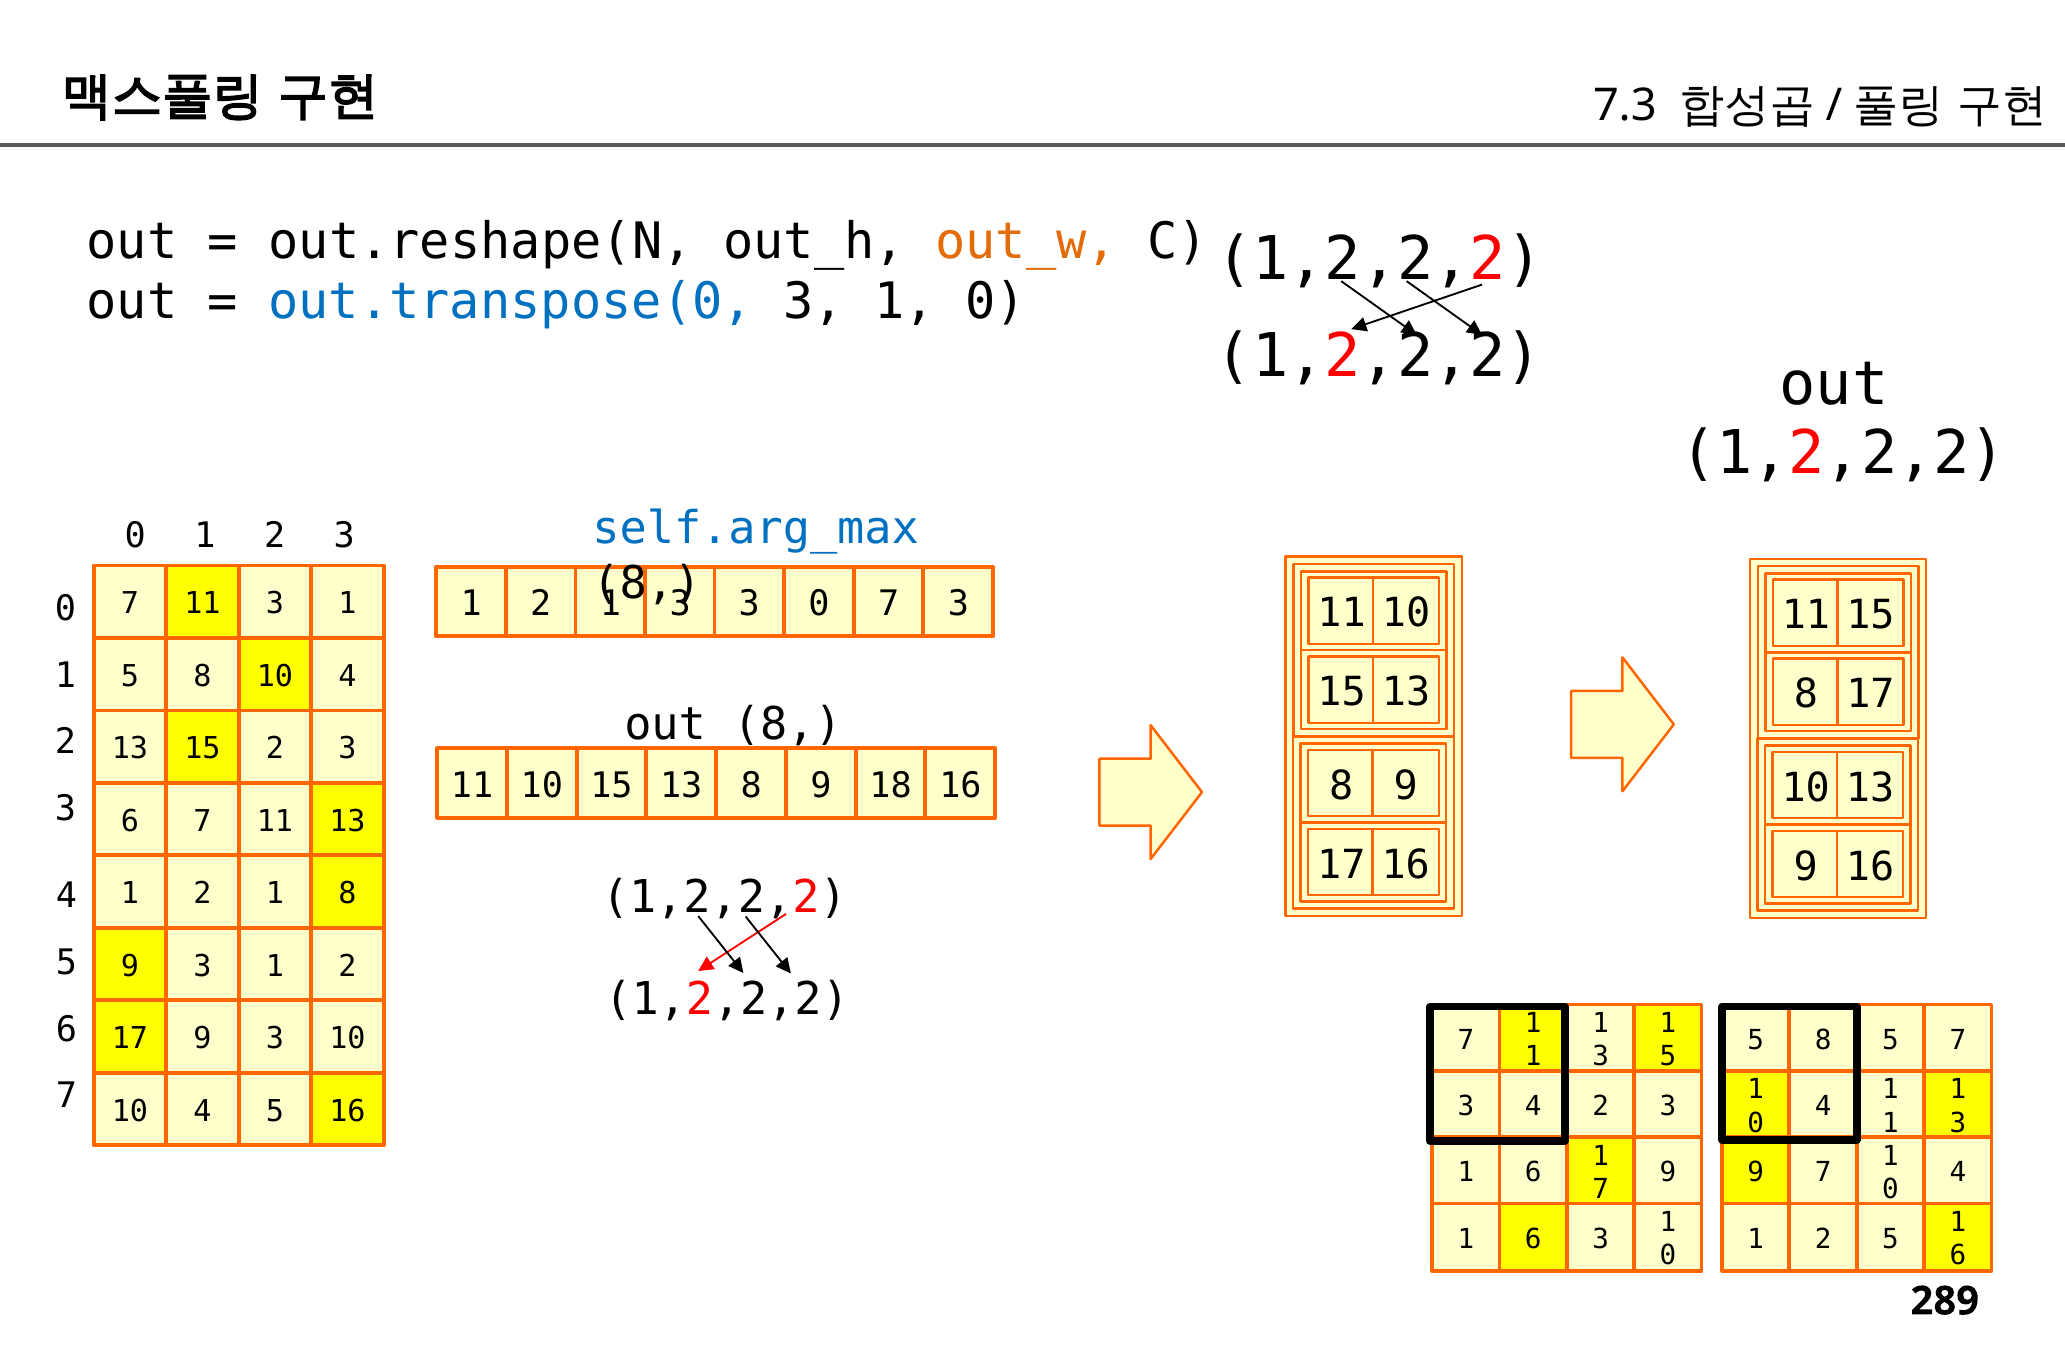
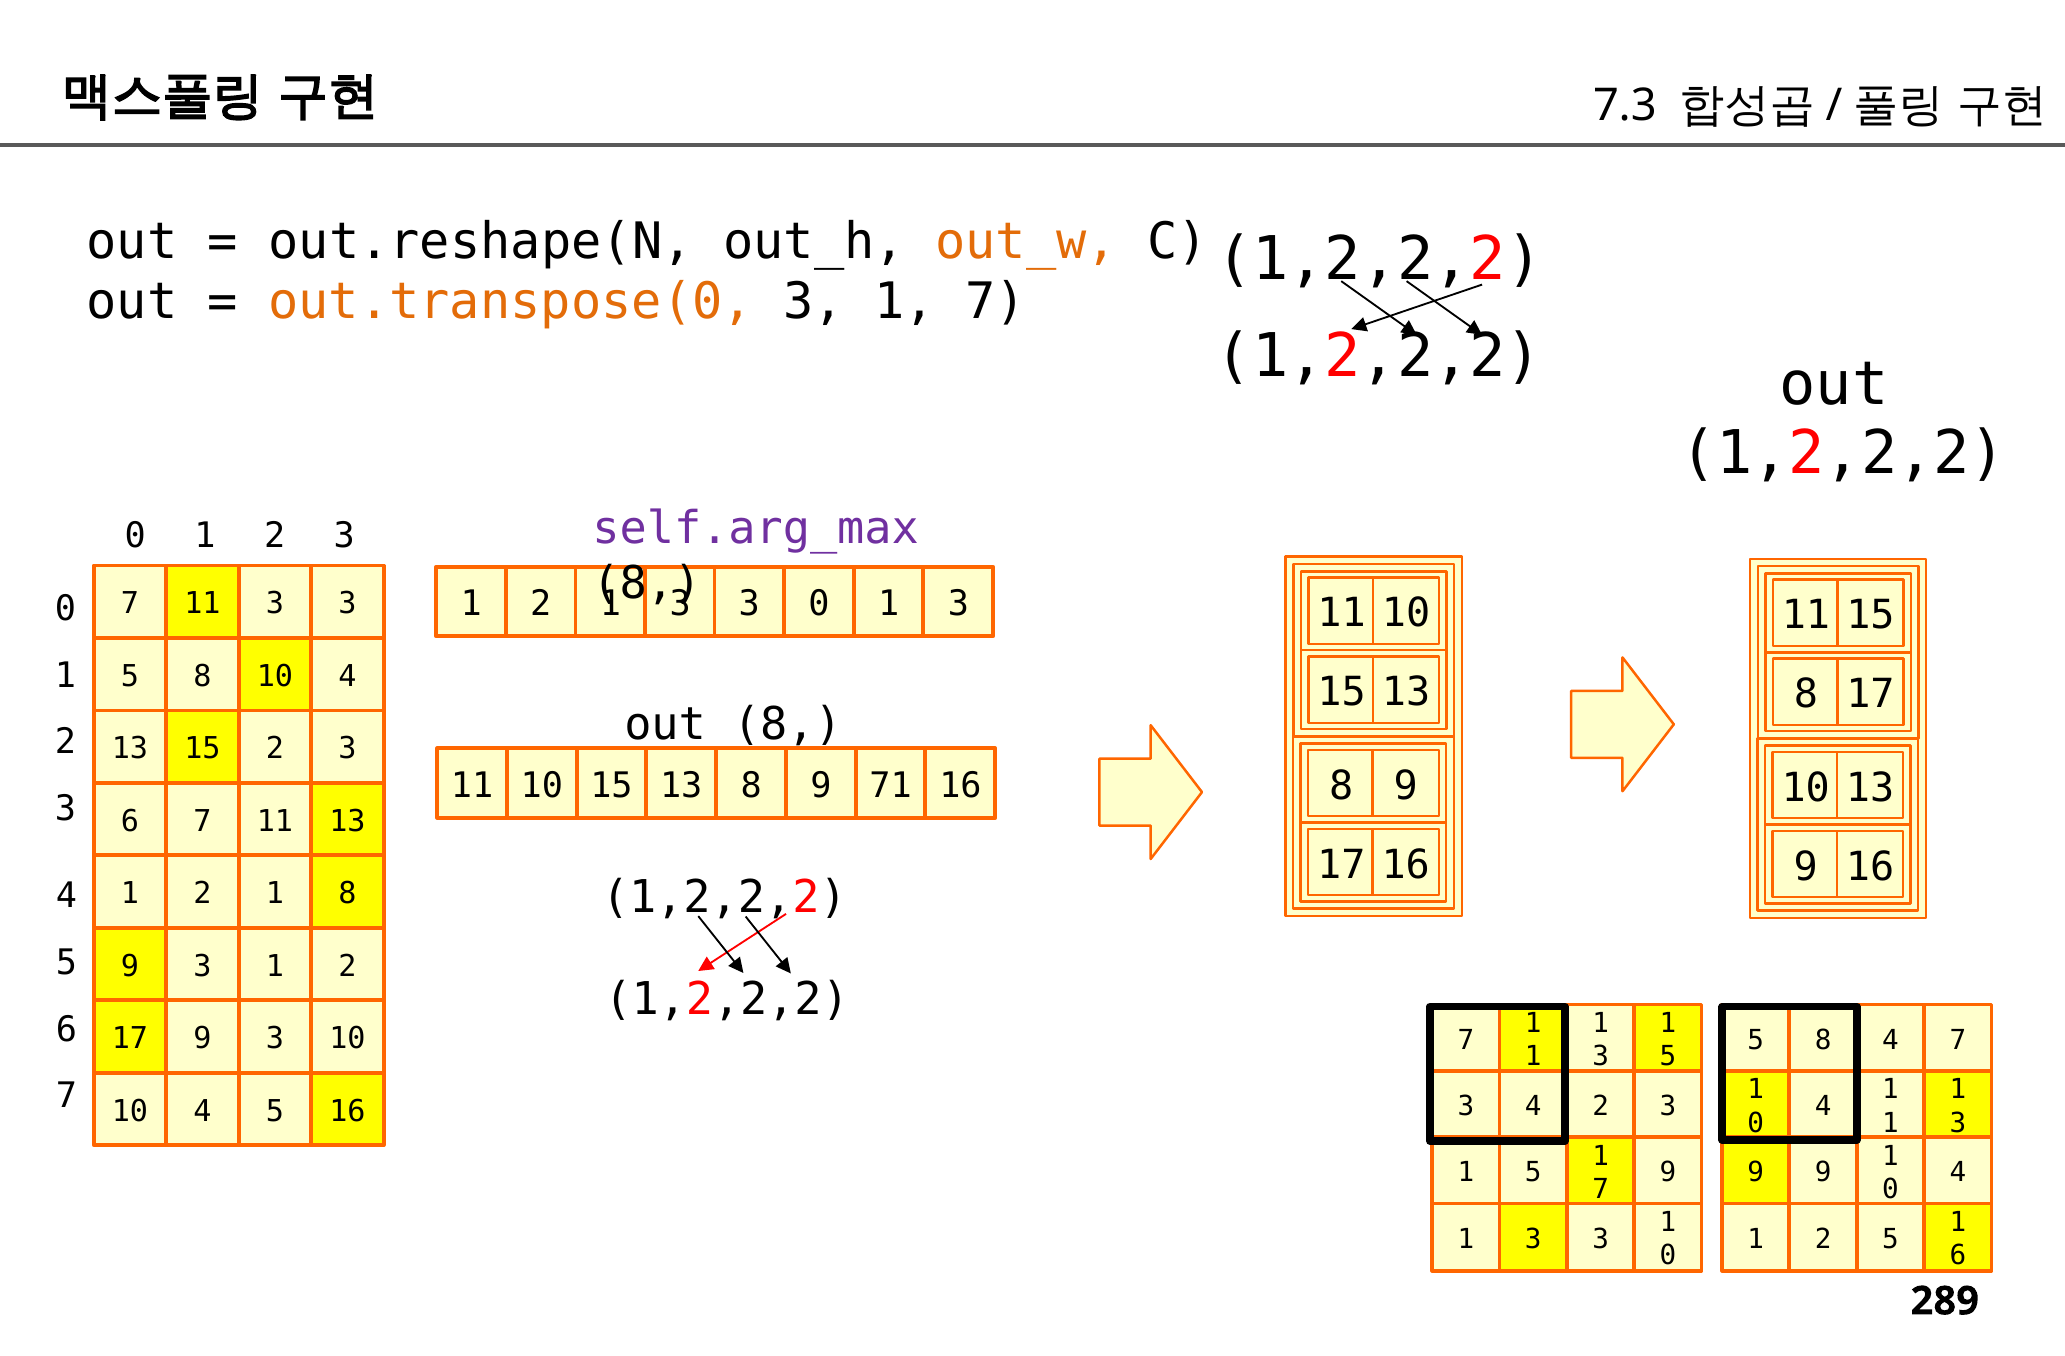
out.transpose(0 colour: blue -> orange (511, 302)
0: 0 -> 7 (996, 302)
self.arg_max colour: blue -> purple (756, 529)
7: 7 -> 1 (889, 604)
11 3 1: 1 -> 3 (347, 604)
18: 18 -> 71 (891, 786)
8 5: 5 -> 4 (1891, 1040)
6: 6 -> 5 (1533, 1173)
9 7: 7 -> 9 (1823, 1173)
6: 6 -> 3 (1533, 1239)
